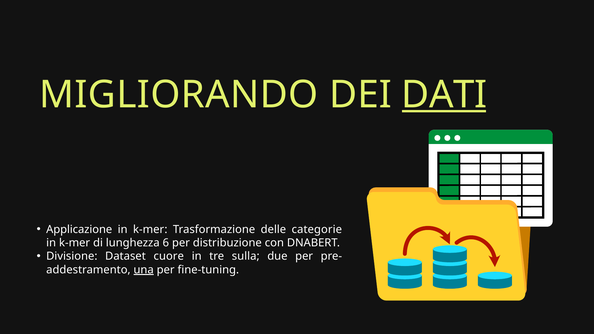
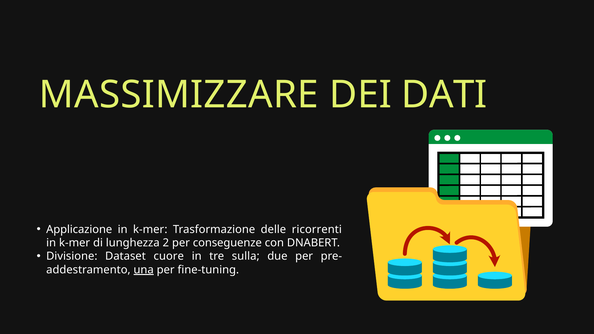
MIGLIORANDO: MIGLIORANDO -> MASSIMIZZARE (179, 95)
DATI underline: present -> none (444, 95)
categorie: categorie -> ricorrenti (317, 230)
6: 6 -> 2 (166, 243)
distribuzione: distribuzione -> conseguenze (227, 243)
